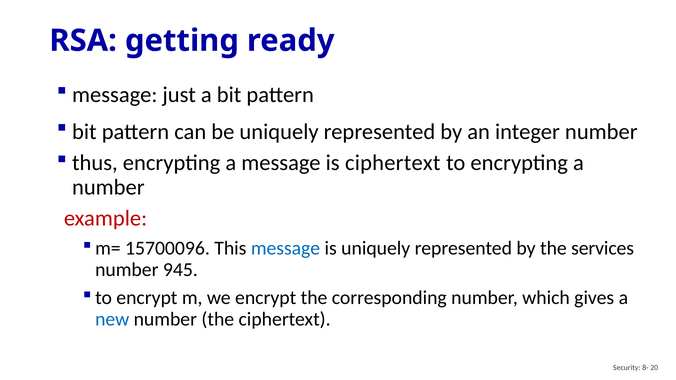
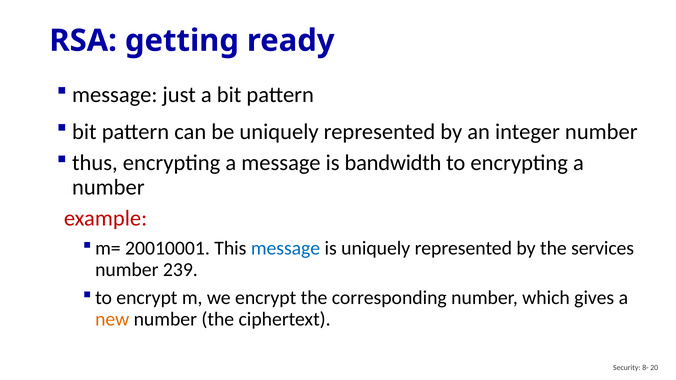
is ciphertext: ciphertext -> bandwidth (393, 163)
15700096: 15700096 -> 20010001 (167, 249)
945: 945 -> 239 (180, 270)
new colour: blue -> orange (112, 319)
